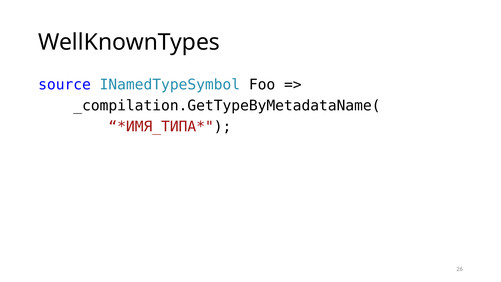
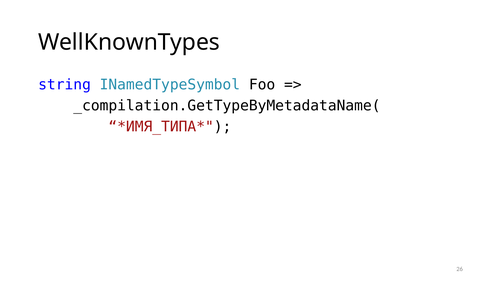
source: source -> string (65, 85)
